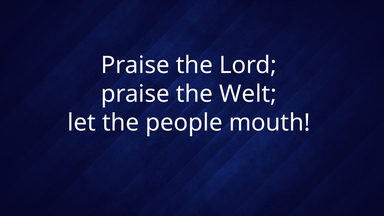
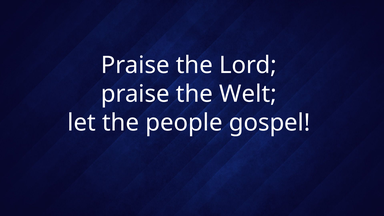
mouth: mouth -> gospel (270, 123)
